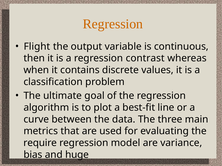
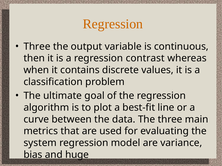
Flight: Flight -> Three (37, 47)
require: require -> system (40, 143)
